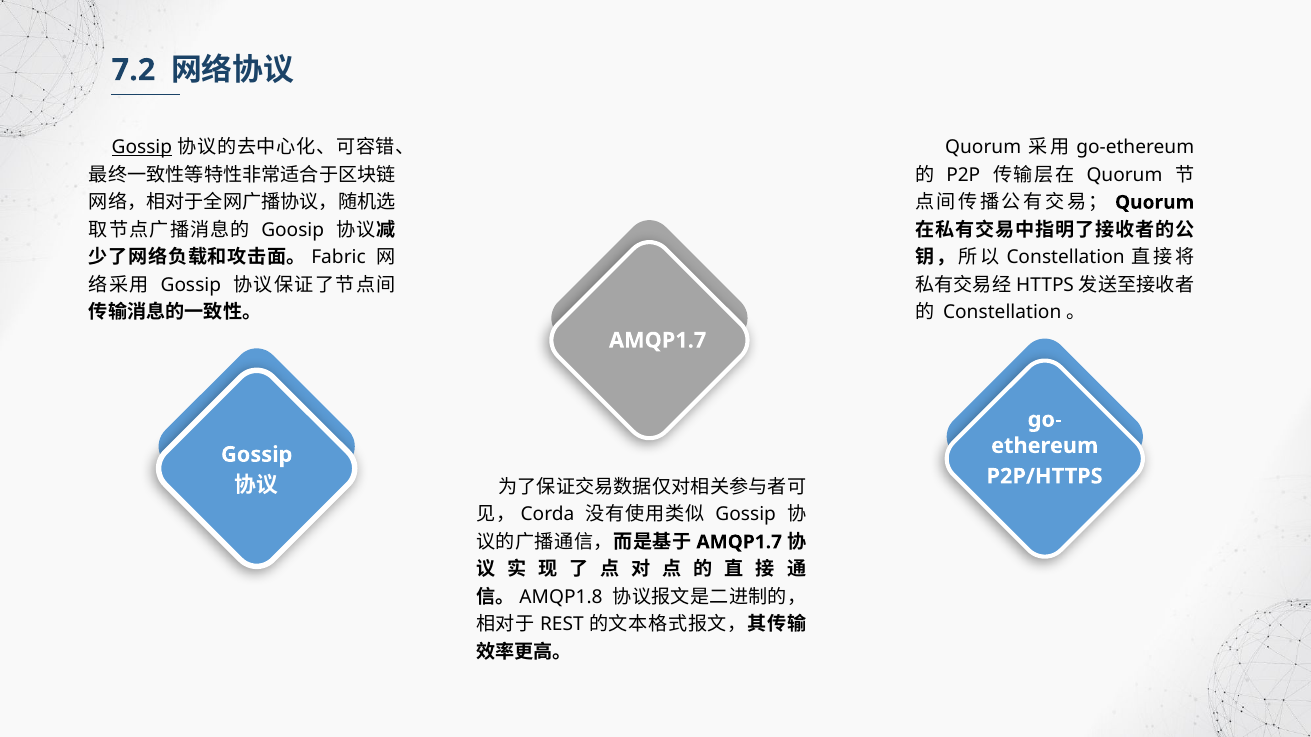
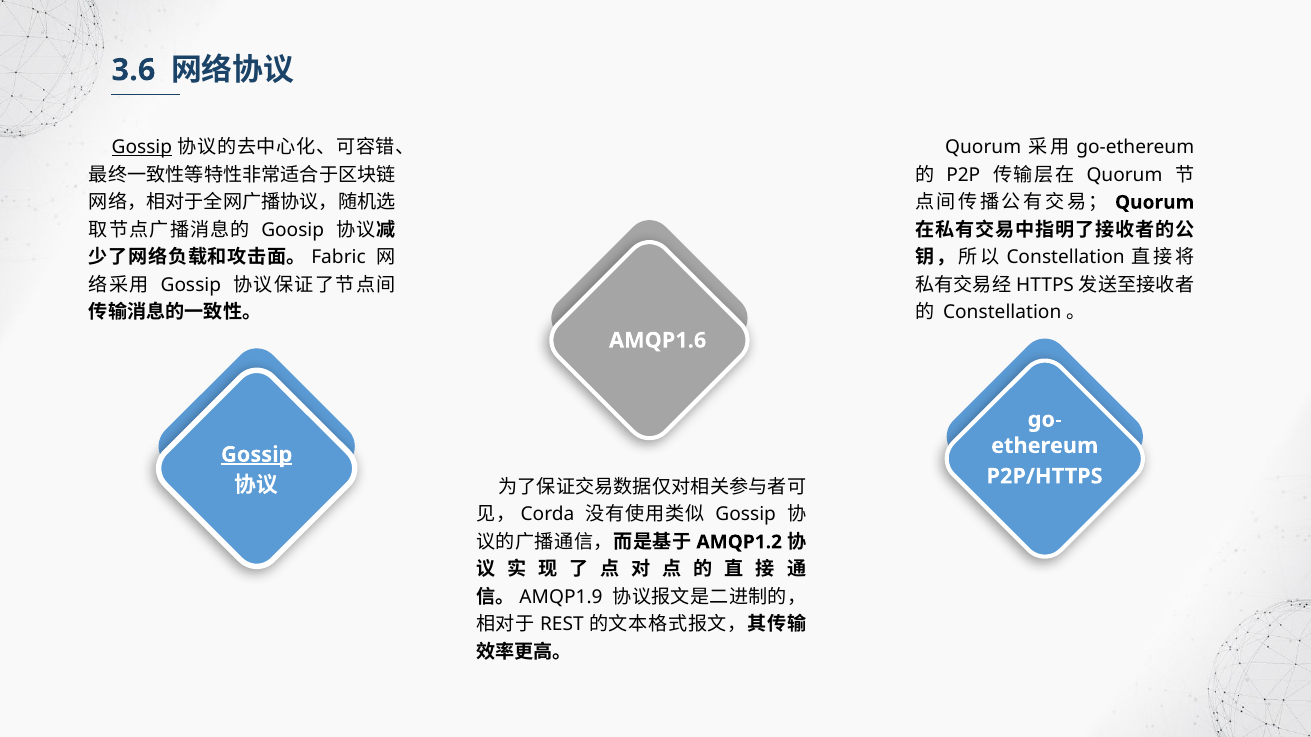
7.2: 7.2 -> 3.6 (134, 70)
AMQP1.7: AMQP1.7 -> AMQP1.6 (658, 341)
Gossip underline: none -> present (257, 455)
AMQP1.7: AMQP1.7 -> AMQP1.2 (739, 542)
AMQP1.8: AMQP1.8 -> AMQP1.9 (561, 597)
